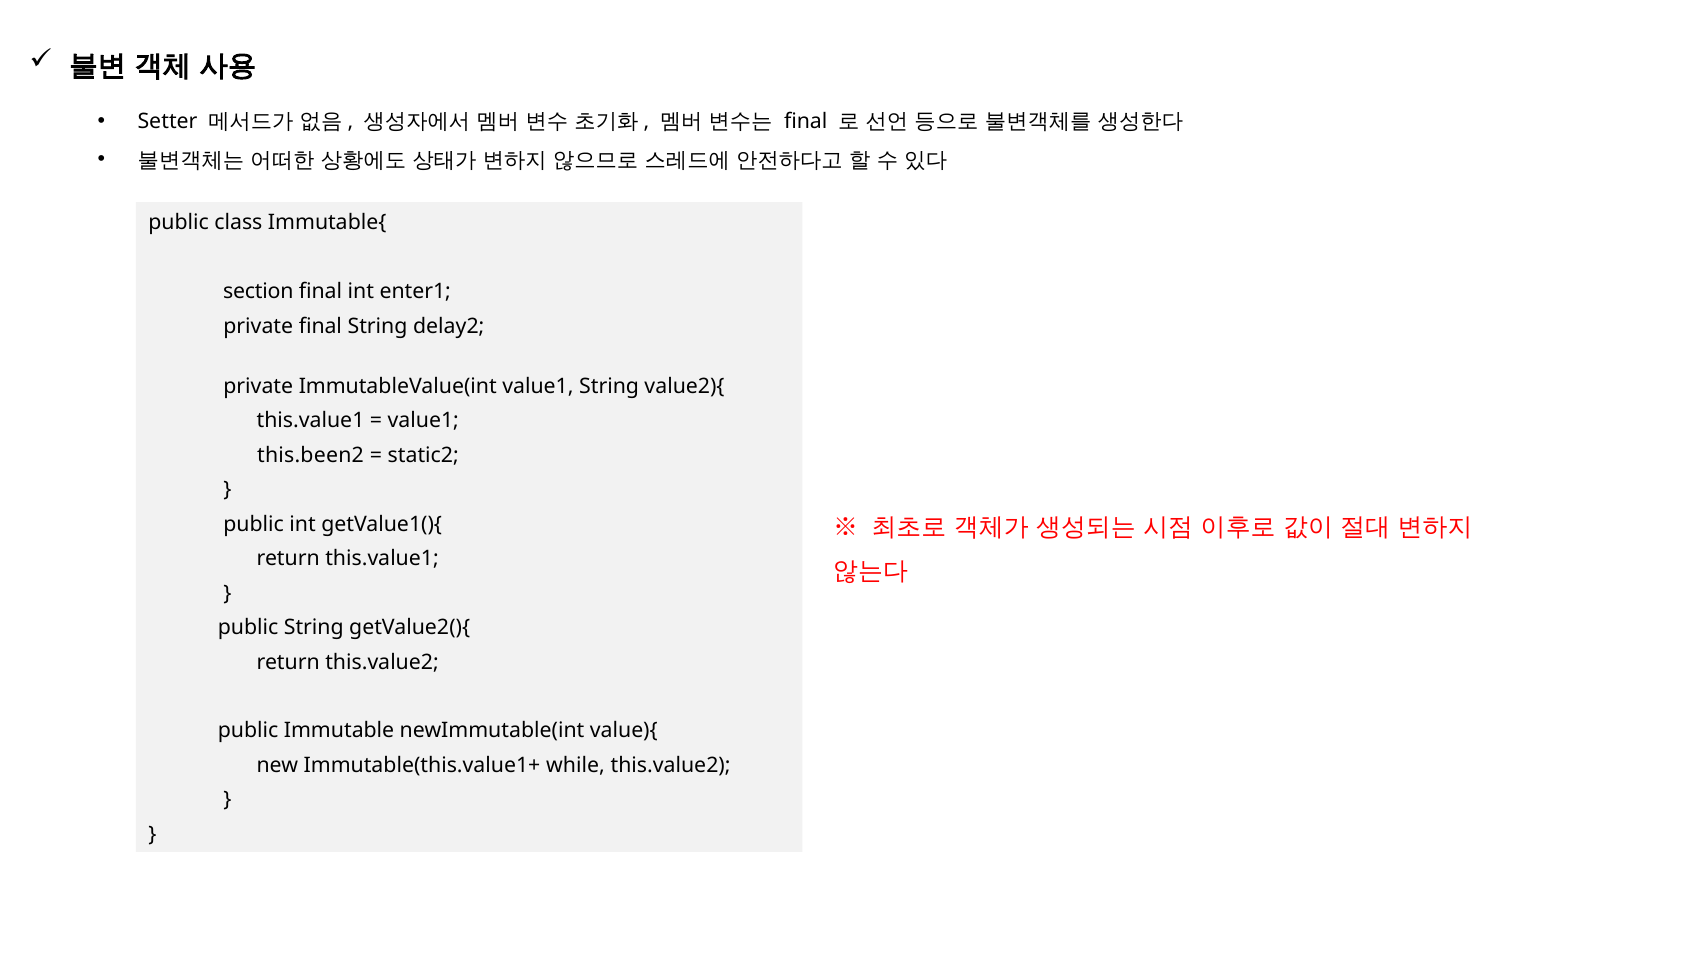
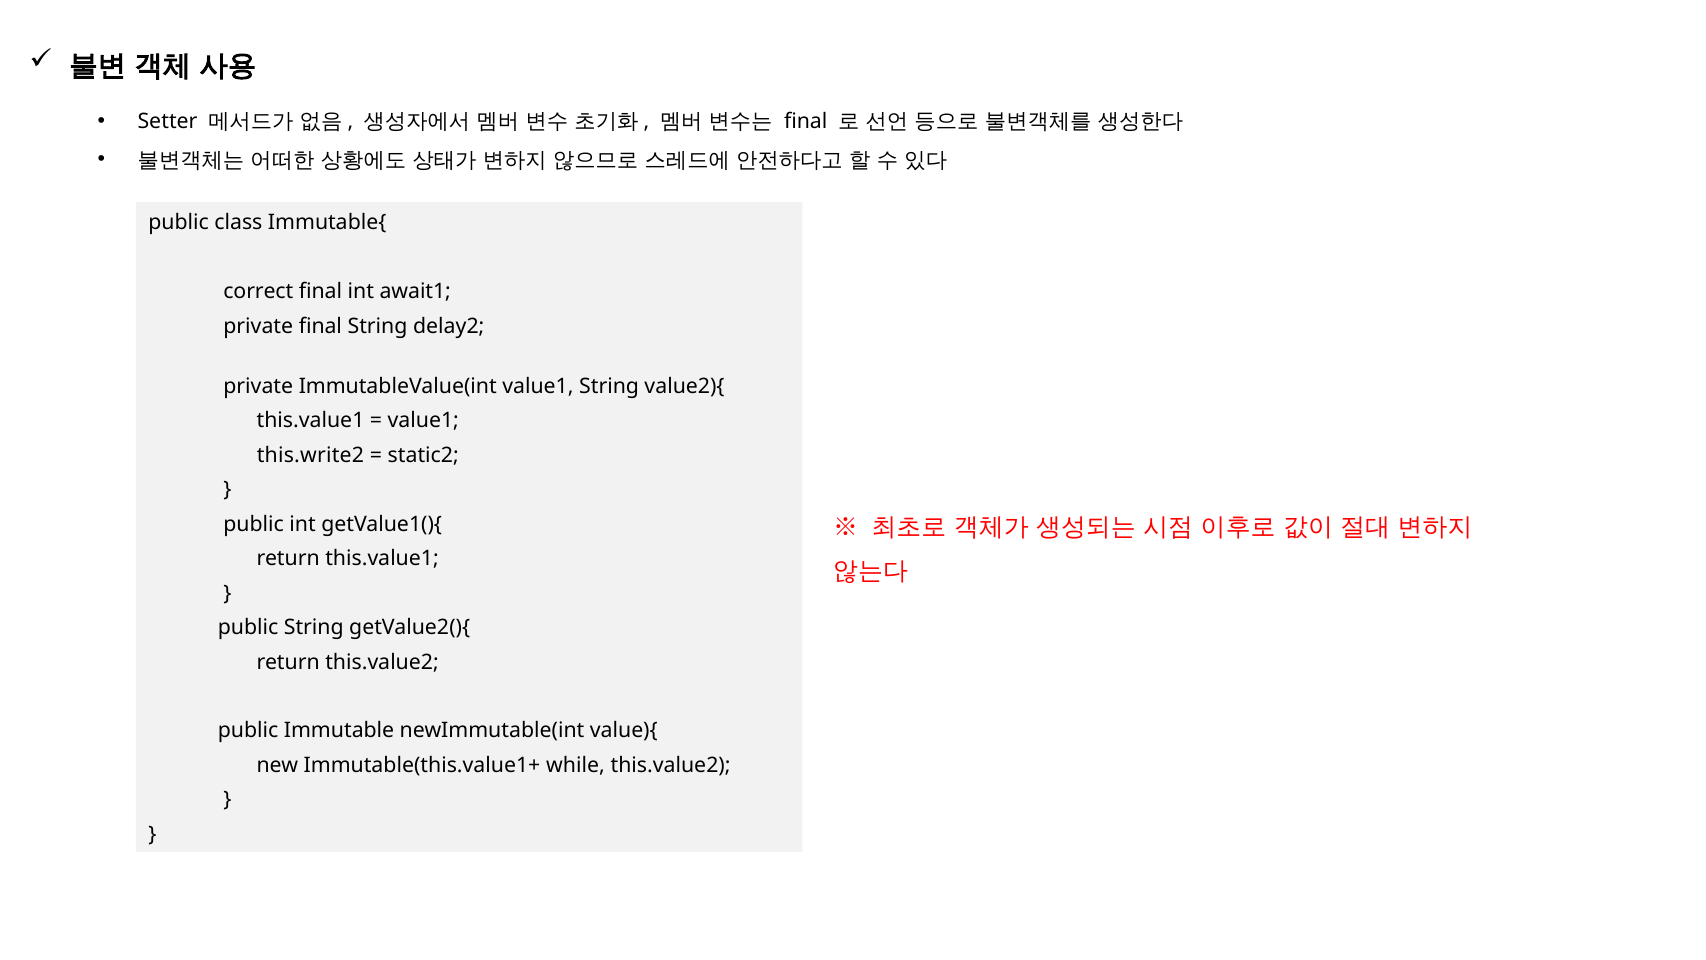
section: section -> correct (258, 292)
enter1: enter1 -> await1 (415, 292)
this.been2: this.been2 -> this.write2 (310, 455)
